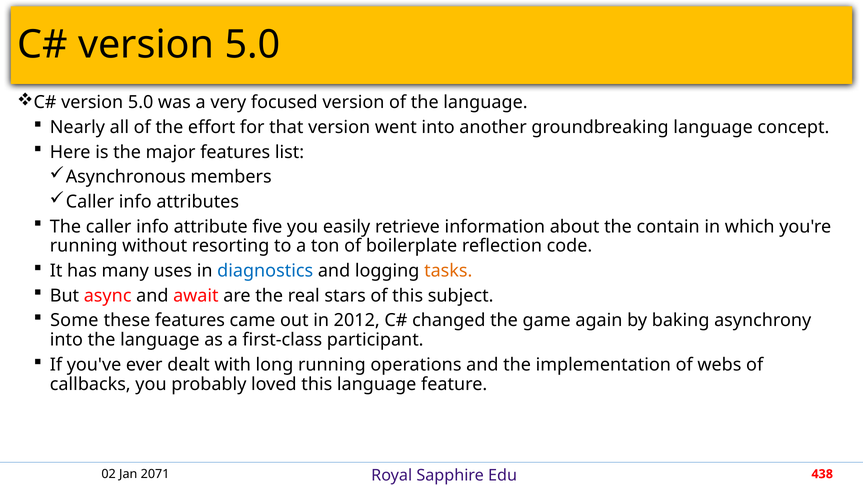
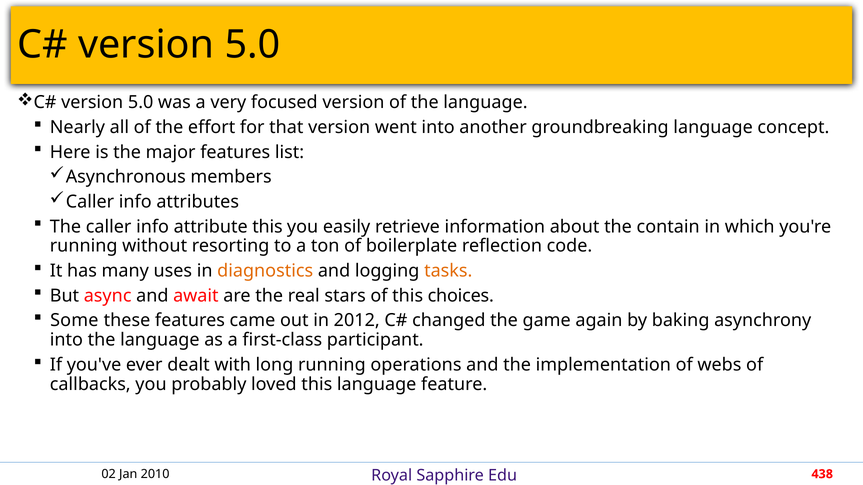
attribute five: five -> this (267, 227)
diagnostics colour: blue -> orange (265, 271)
subject: subject -> choices (461, 296)
2071: 2071 -> 2010 (155, 474)
